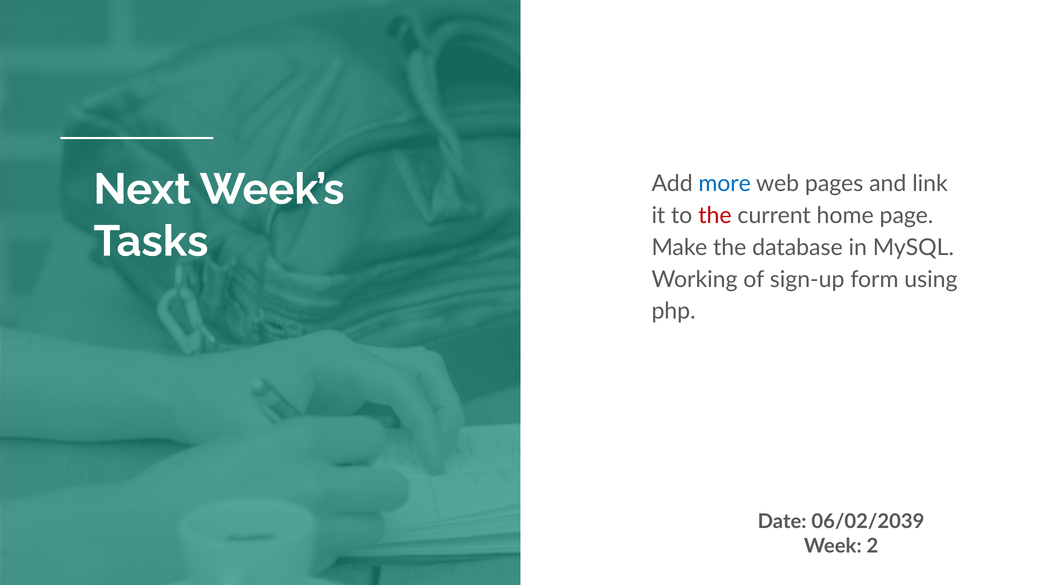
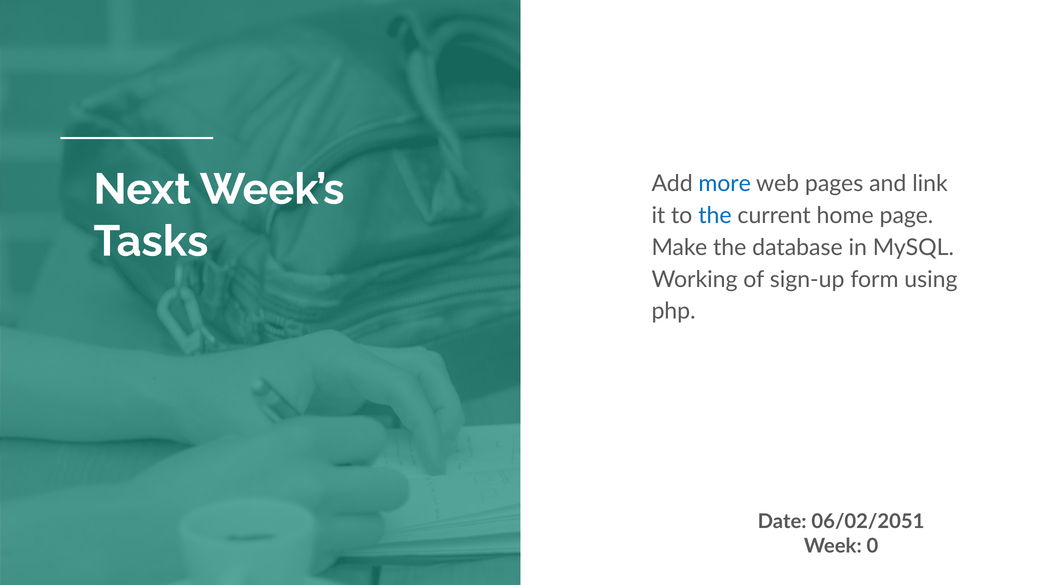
the colour: red -> blue (715, 216)
06/02/2039: 06/02/2039 -> 06/02/2051 (868, 522)
2: 2 -> 0 (872, 547)
